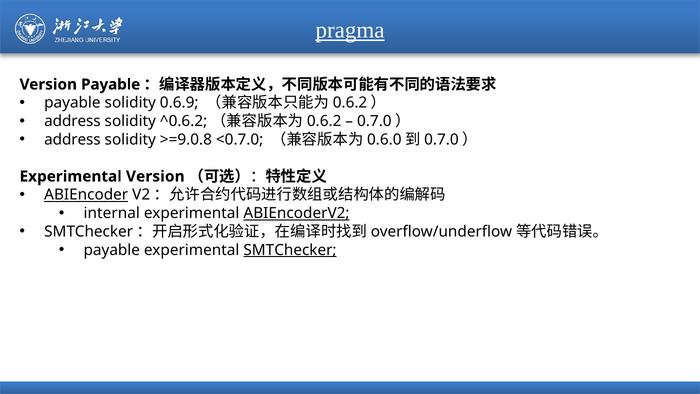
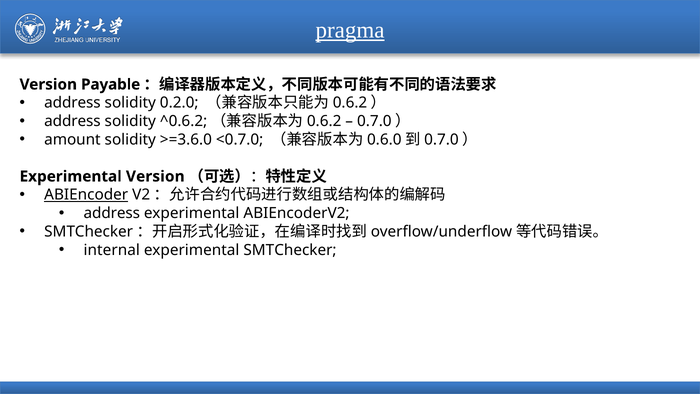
payable: payable -> address (72, 103)
0.6.9: 0.6.9 -> 0.2.0 (179, 103)
address: address -> amount (72, 140)
>=9.0.8: >=9.0.8 -> >=3.6.0 (186, 140)
internal: internal -> address (112, 213)
ABIEncoderV2 underline: present -> none (297, 213)
payable: payable -> internal (112, 250)
SMTChecker underline: present -> none (290, 250)
